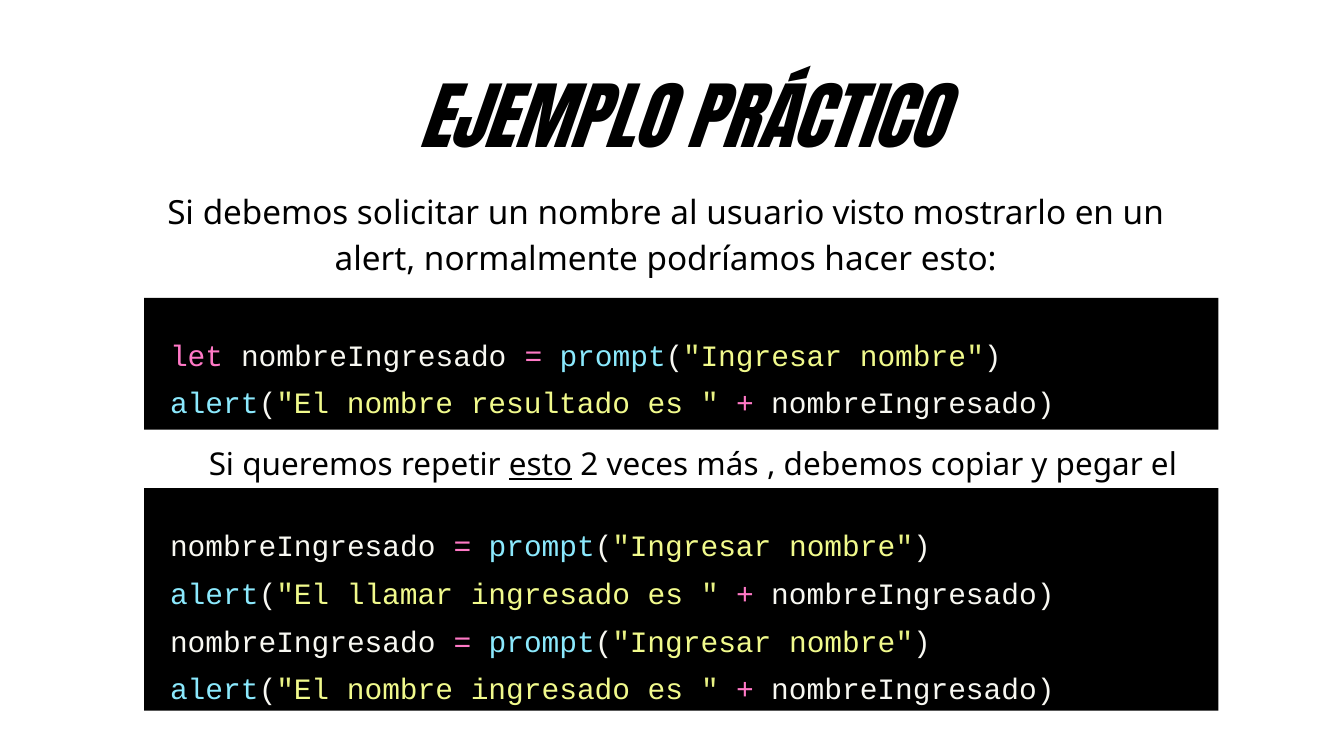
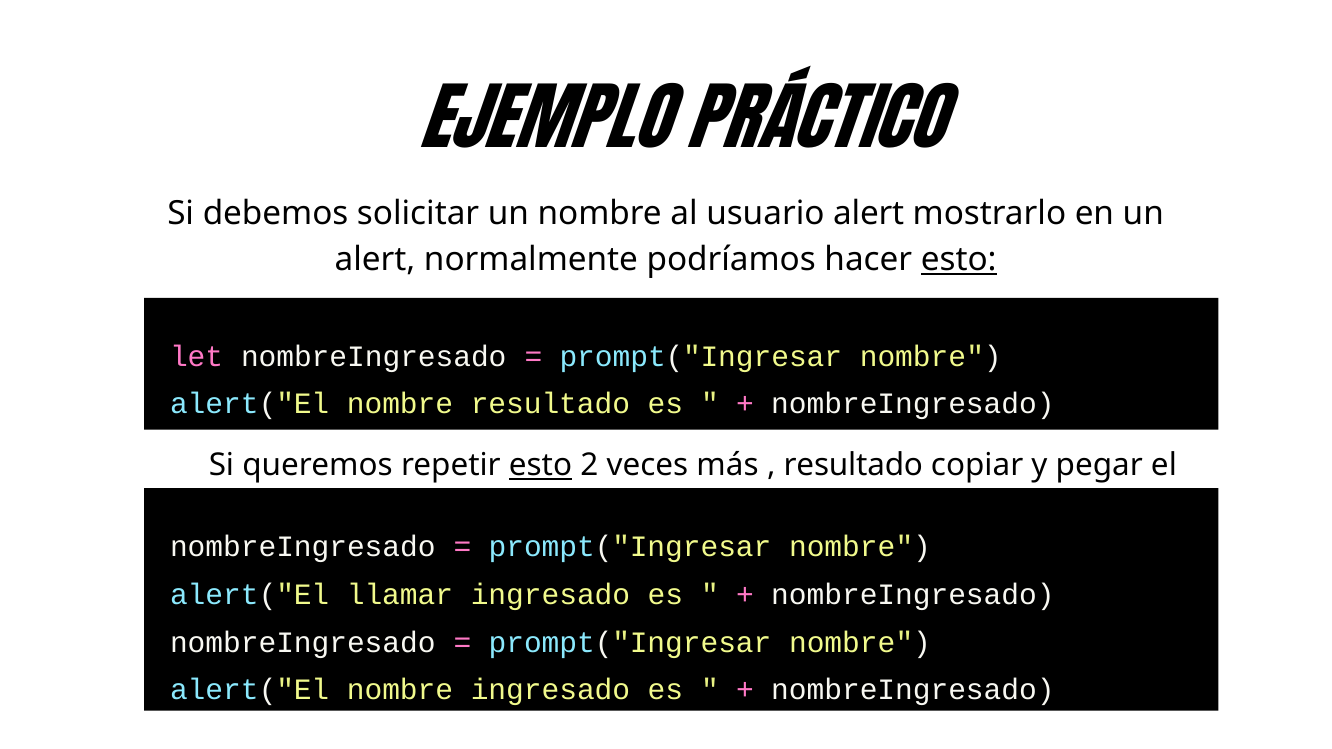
usuario visto: visto -> alert (869, 214)
esto underline: none -> present (959, 260)
debemos: debemos -> resultado (853, 465)
